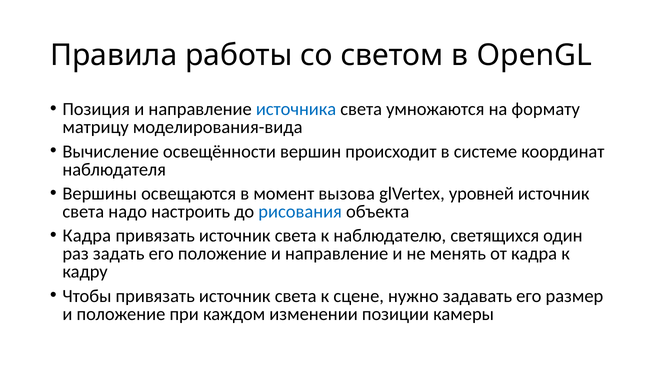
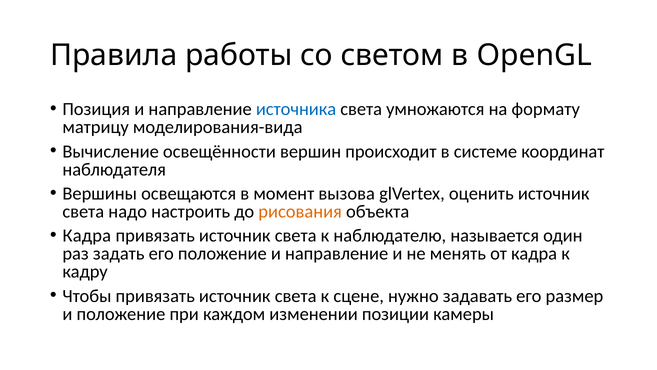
уровней: уровней -> оценить (481, 193)
рисования colour: blue -> orange (300, 211)
светящихся: светящихся -> называется (495, 235)
